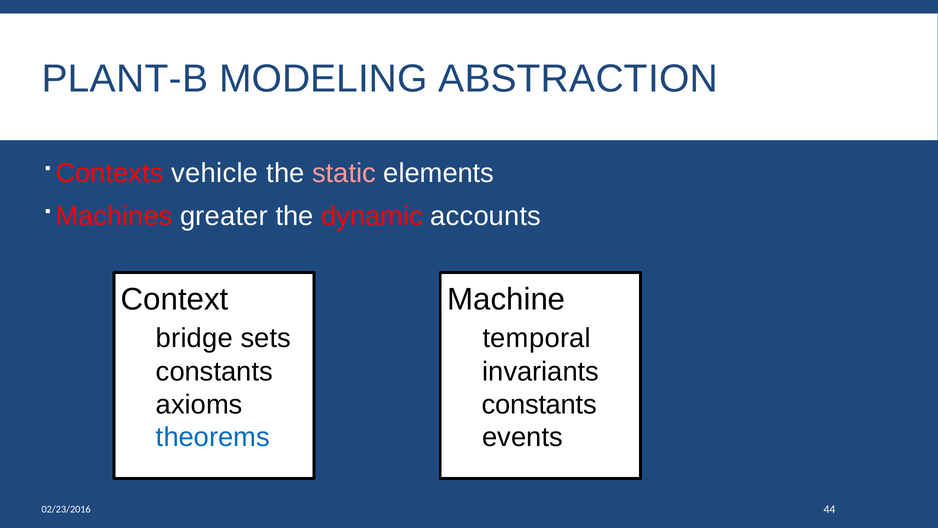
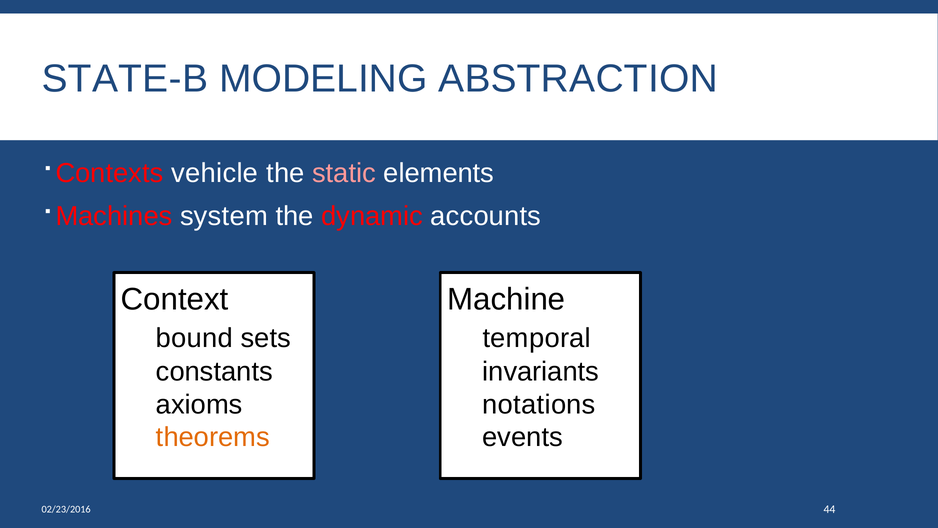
PLANT-B: PLANT-B -> STATE-B (125, 79)
greater: greater -> system (224, 216)
bridge: bridge -> bound (194, 338)
constants: constants -> notations (539, 404)
theorems colour: blue -> orange (213, 437)
